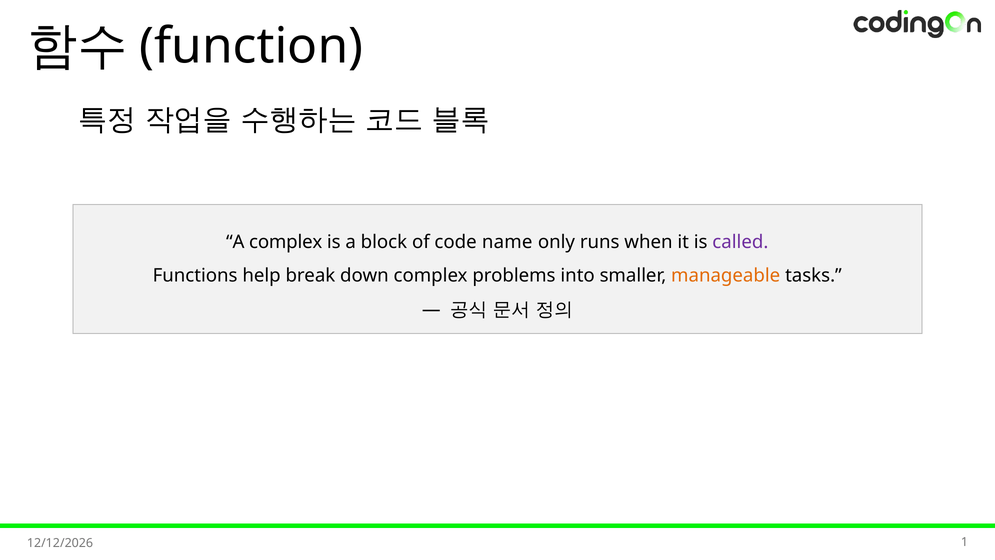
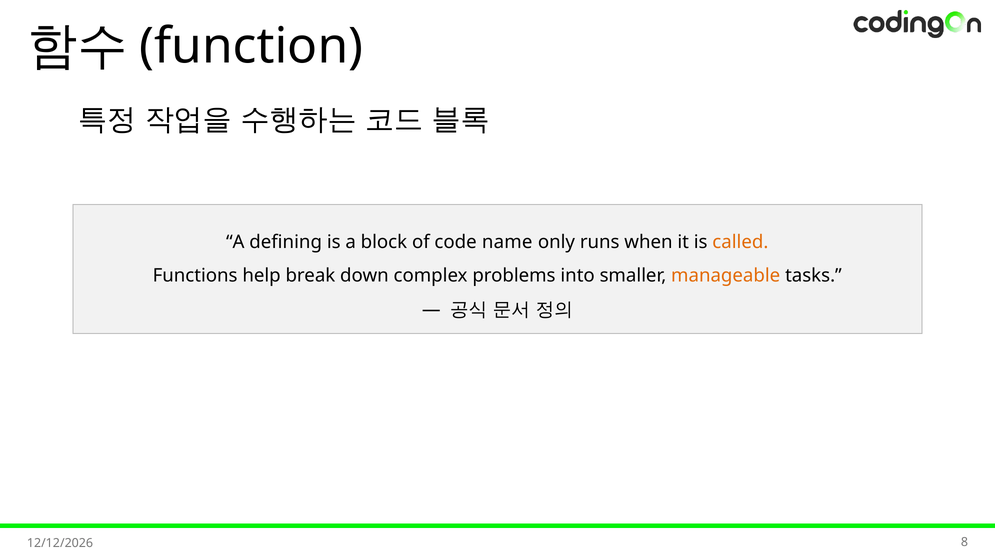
A complex: complex -> defining (286, 242)
called colour: purple -> orange (740, 242)
1: 1 -> 8 (965, 542)
